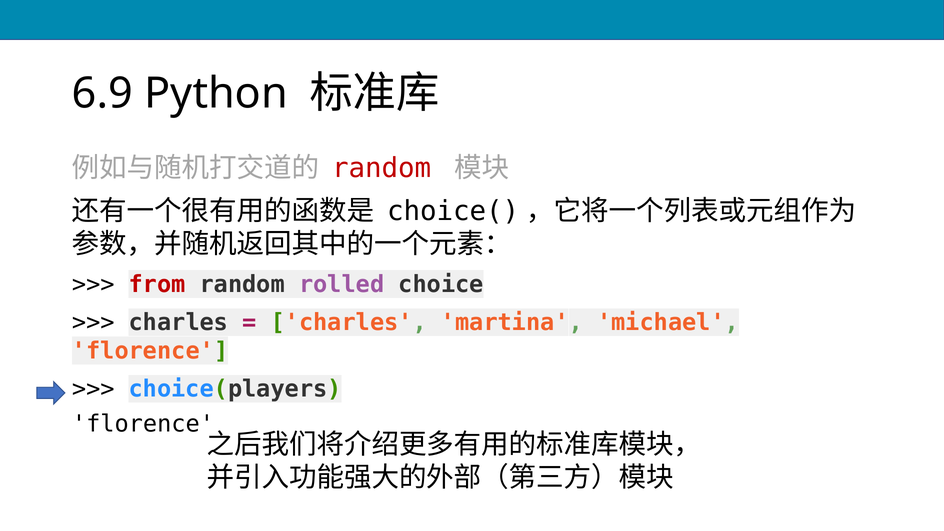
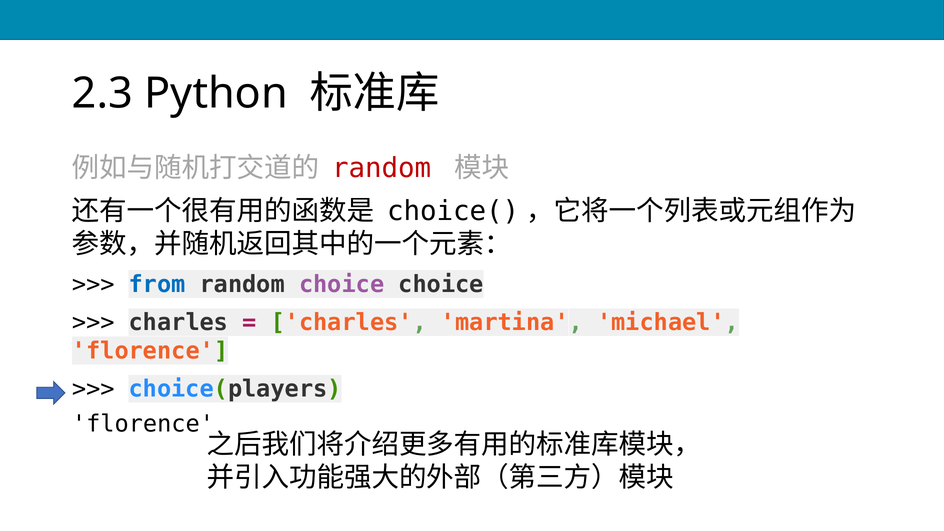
6.9: 6.9 -> 2.3 (102, 94)
from colour: red -> blue (157, 284)
random rolled: rolled -> choice (342, 284)
